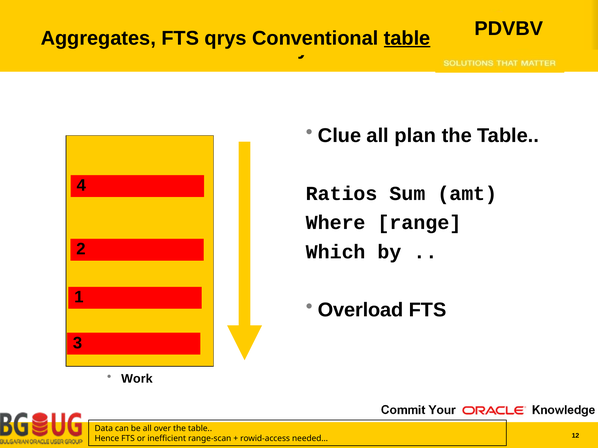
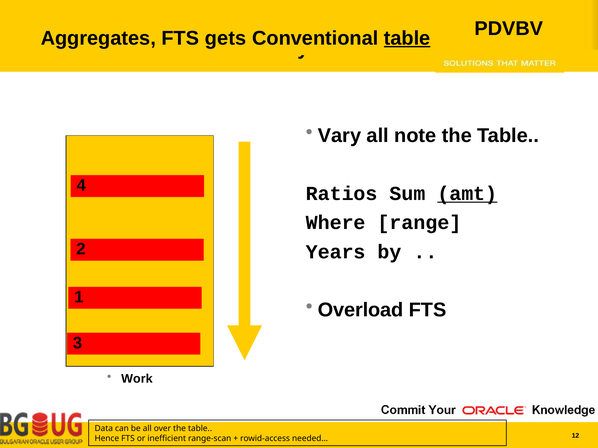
qrys: qrys -> gets (225, 38)
Clue: Clue -> Vary (340, 136)
plan: plan -> note (415, 136)
amt underline: none -> present (467, 194)
Which: Which -> Years (336, 252)
